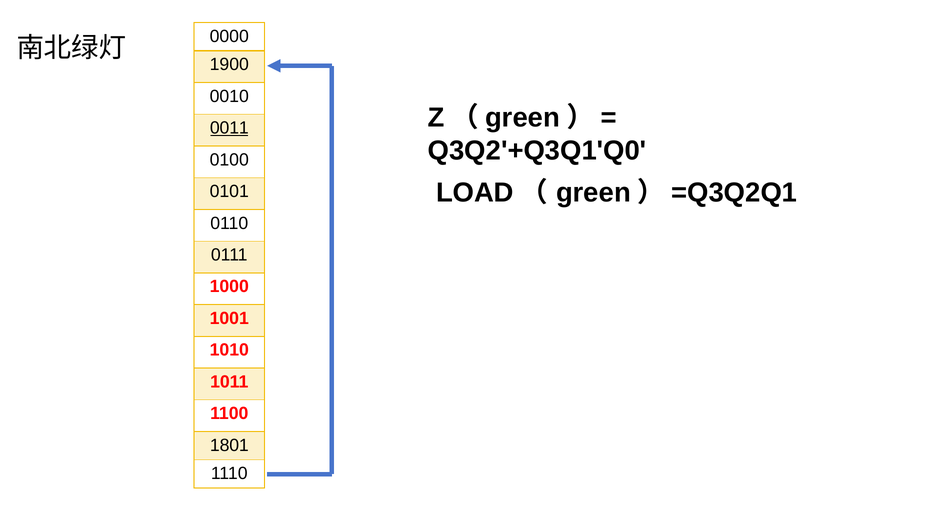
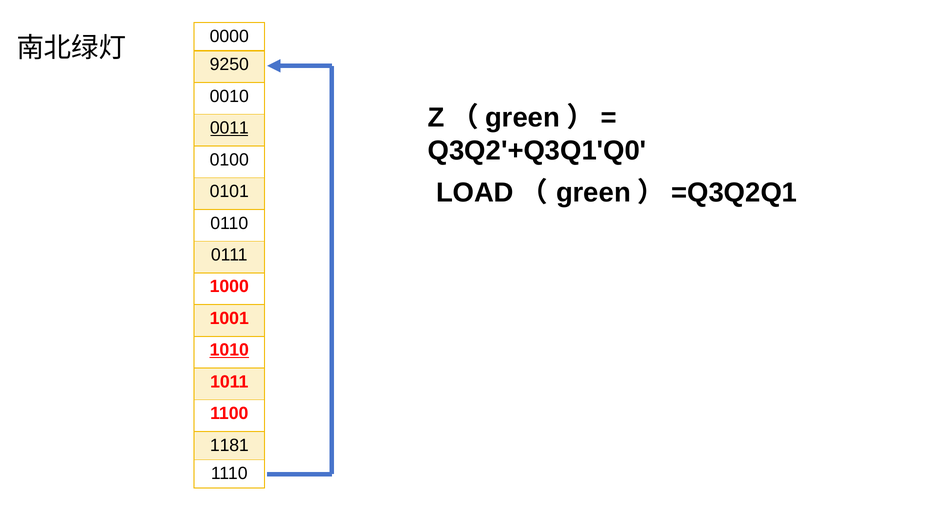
1900: 1900 -> 9250 (229, 65)
1010 underline: none -> present (229, 350)
1801: 1801 -> 1181 (229, 445)
